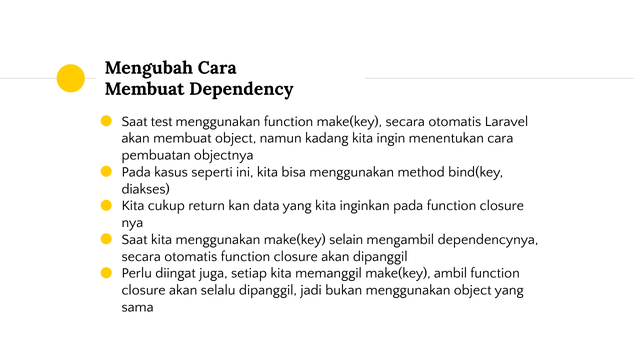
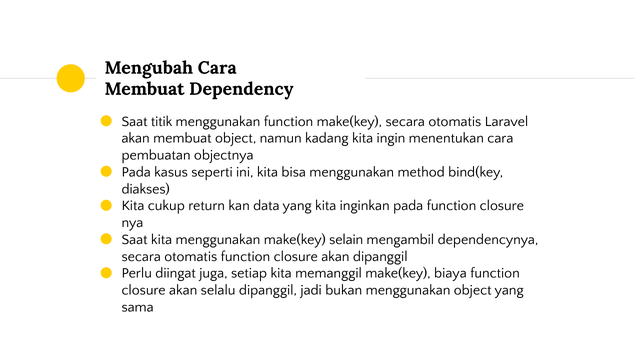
test: test -> titik (162, 122)
ambil: ambil -> biaya (450, 274)
